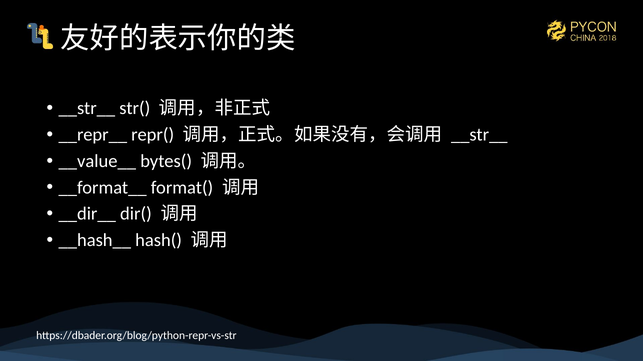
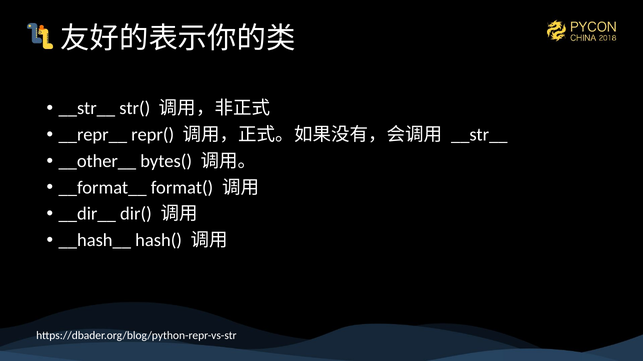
__value__: __value__ -> __other__ (97, 161)
